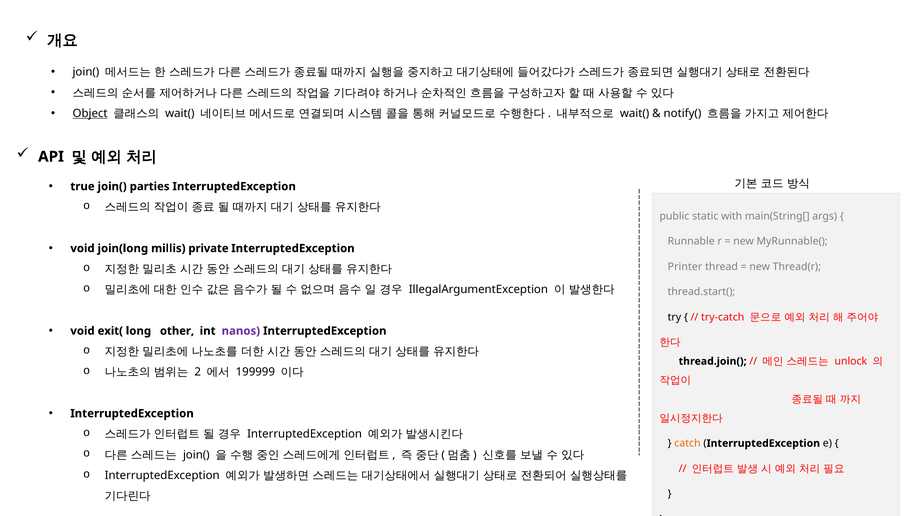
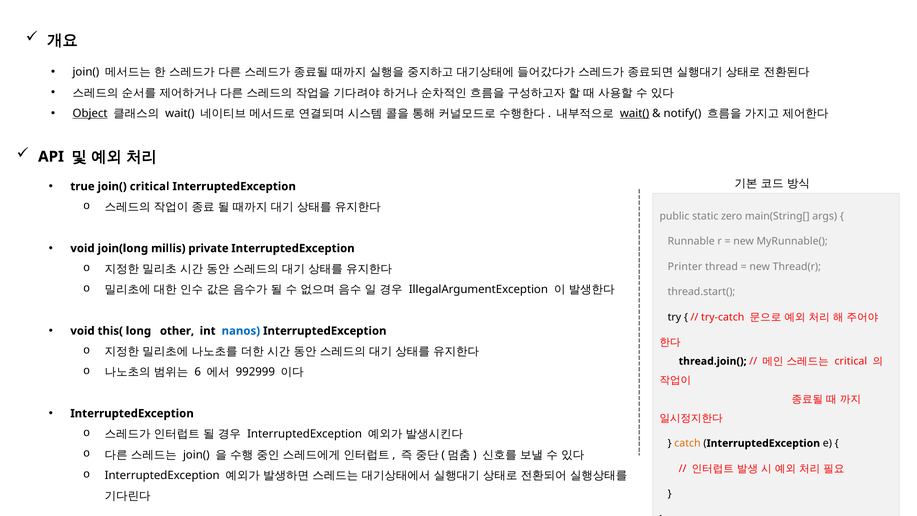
wait( underline: none -> present (635, 113)
join( parties: parties -> critical (150, 186)
with: with -> zero (732, 216)
exit(: exit( -> this( (110, 331)
nanos colour: purple -> blue (241, 331)
unlock: unlock -> critical (851, 361)
2: 2 -> 6 (198, 372)
199999: 199999 -> 992999 (255, 372)
